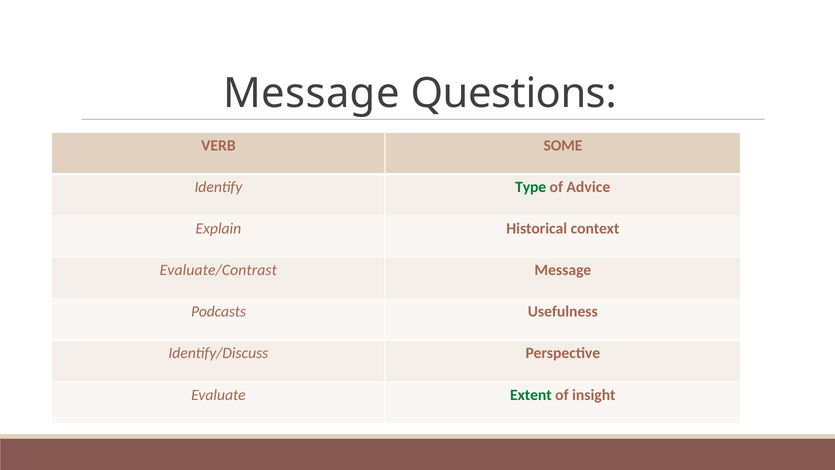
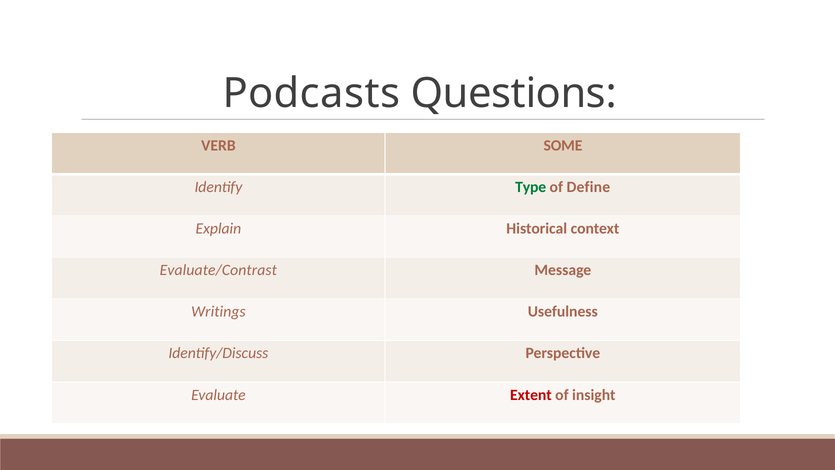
Message: Message -> Podcasts (311, 94)
Advice: Advice -> Define (588, 187)
Podcasts: Podcasts -> Writings (218, 312)
Extent colour: green -> red (531, 395)
